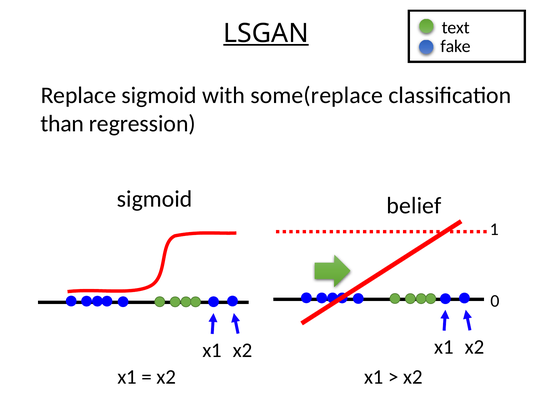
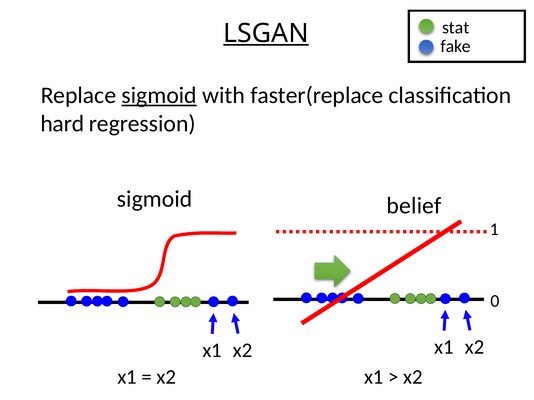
text: text -> stat (456, 28)
sigmoid underline: none -> present (159, 95)
some(replace: some(replace -> faster(replace (317, 95)
than: than -> hard (62, 124)
